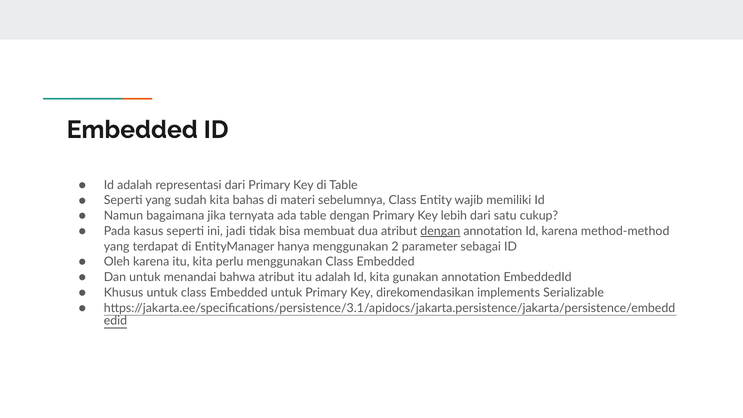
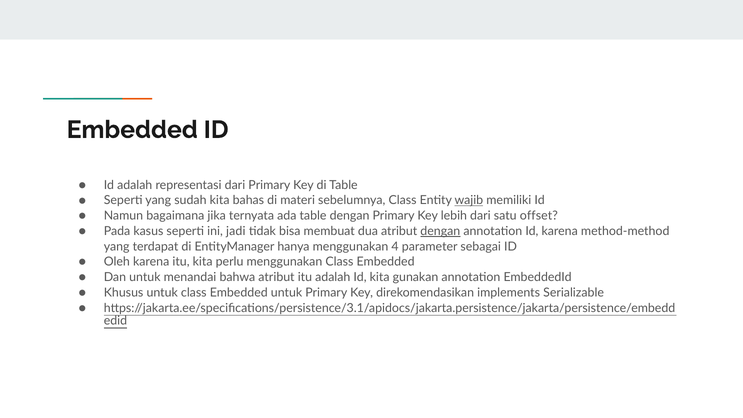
wajib underline: none -> present (469, 200)
cukup: cukup -> offset (539, 216)
2: 2 -> 4 (395, 246)
